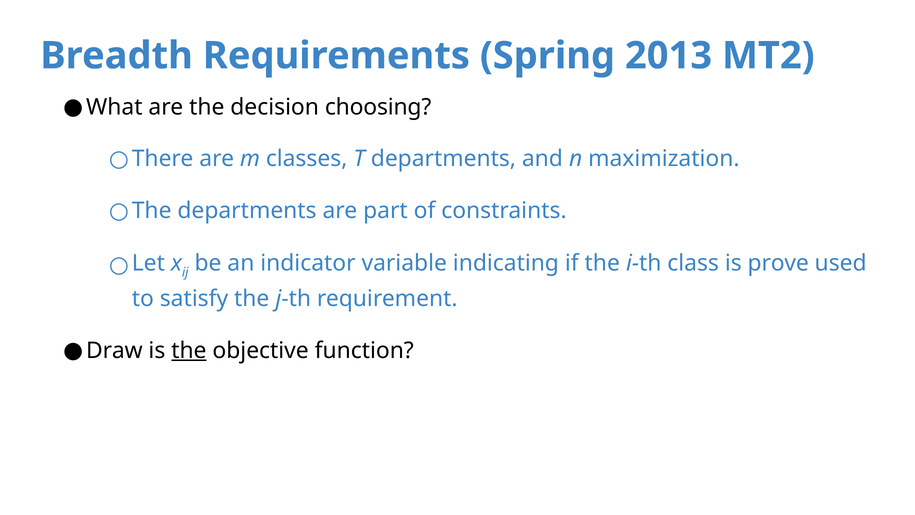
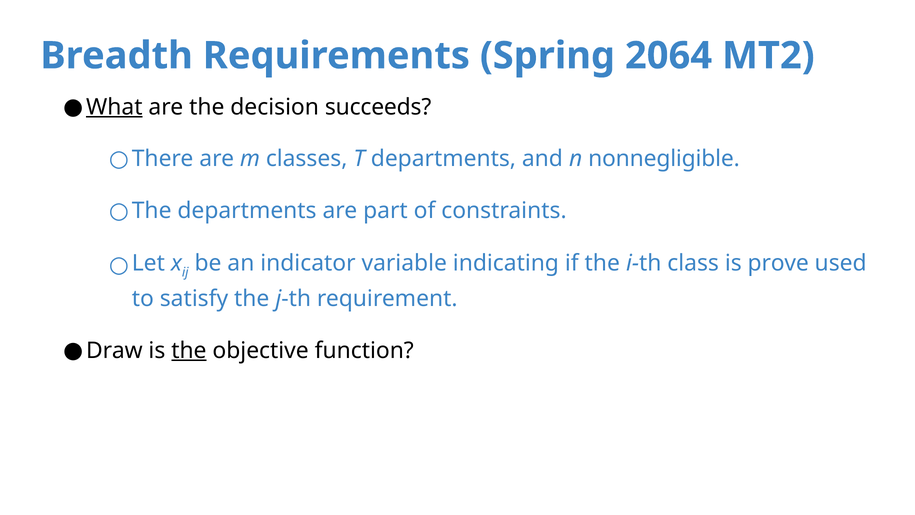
2013: 2013 -> 2064 (669, 56)
What underline: none -> present (114, 107)
choosing: choosing -> succeeds (378, 107)
maximization: maximization -> nonnegligible (664, 159)
